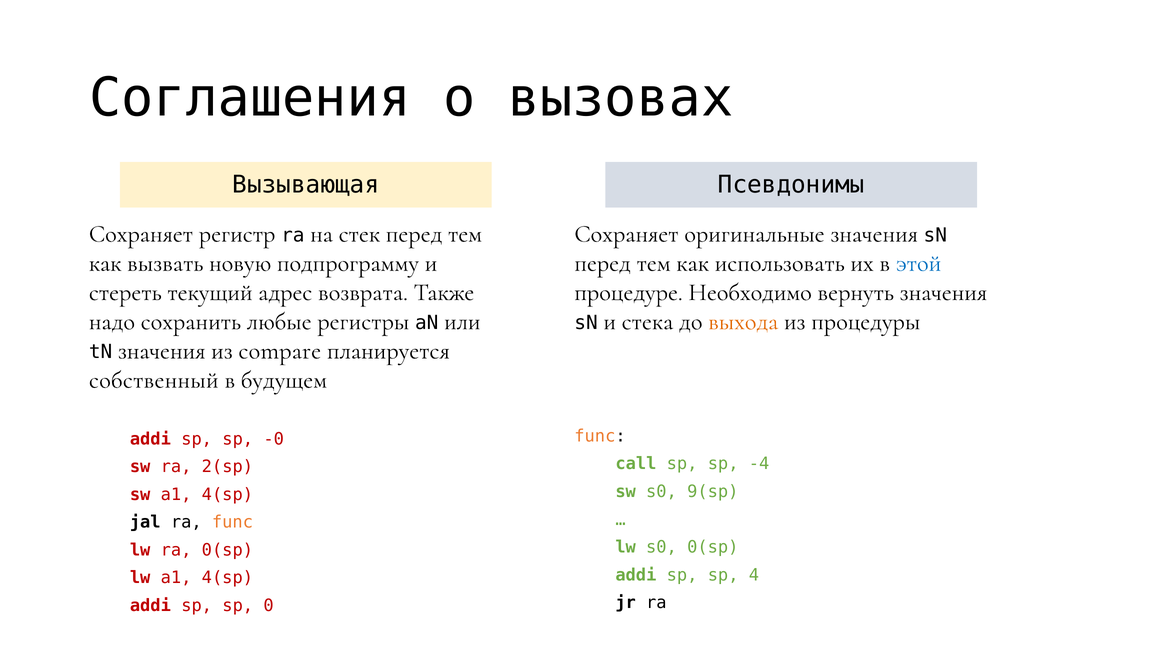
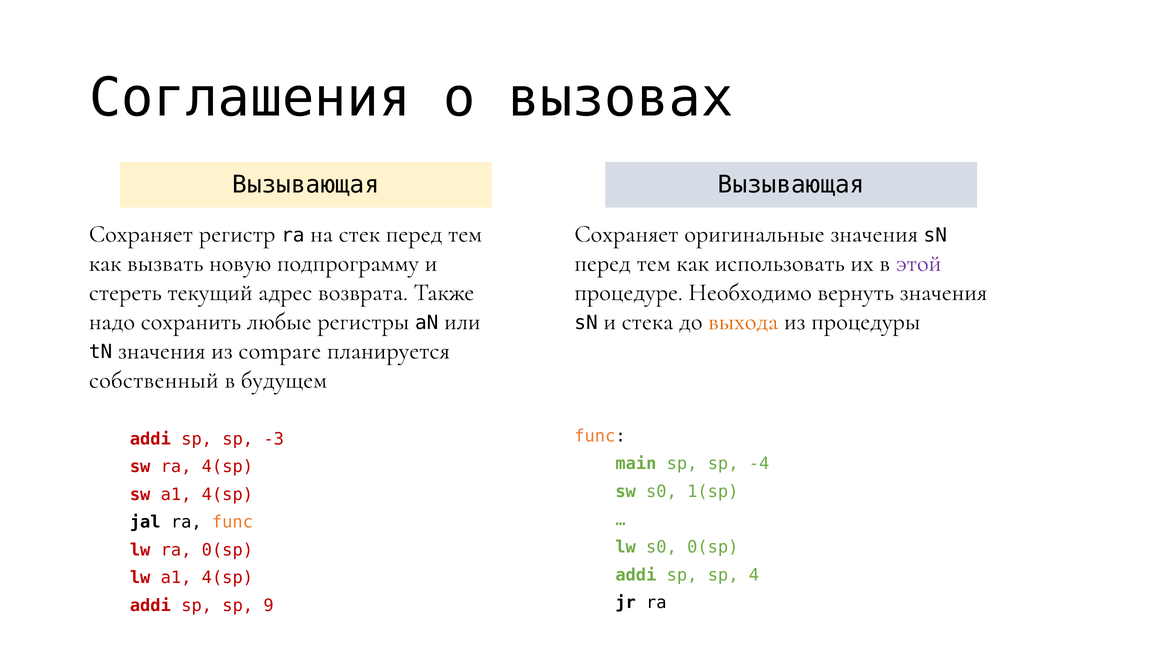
Вызывающая Псевдонимы: Псевдонимы -> Вызывающая (791, 185)
этой colour: blue -> purple (918, 263)
-0: -0 -> -3 (274, 439)
call: call -> main (636, 464)
ra 2(sp: 2(sp -> 4(sp (227, 467)
9(sp: 9(sp -> 1(sp (713, 492)
0: 0 -> 9 (269, 606)
